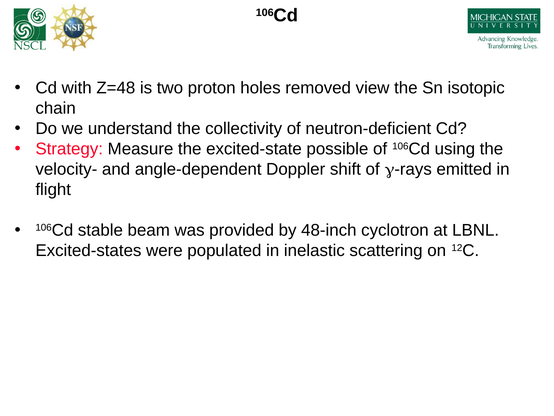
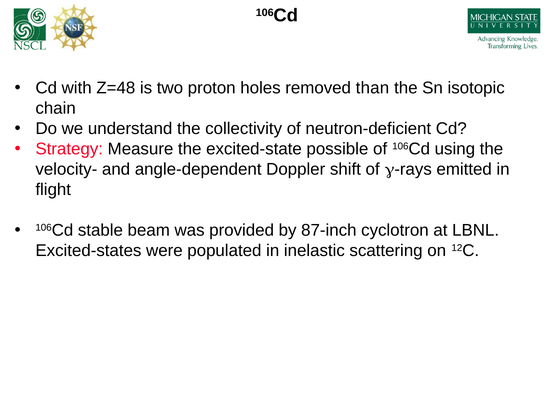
view: view -> than (372, 88)
48-inch: 48-inch -> 87-inch (329, 230)
